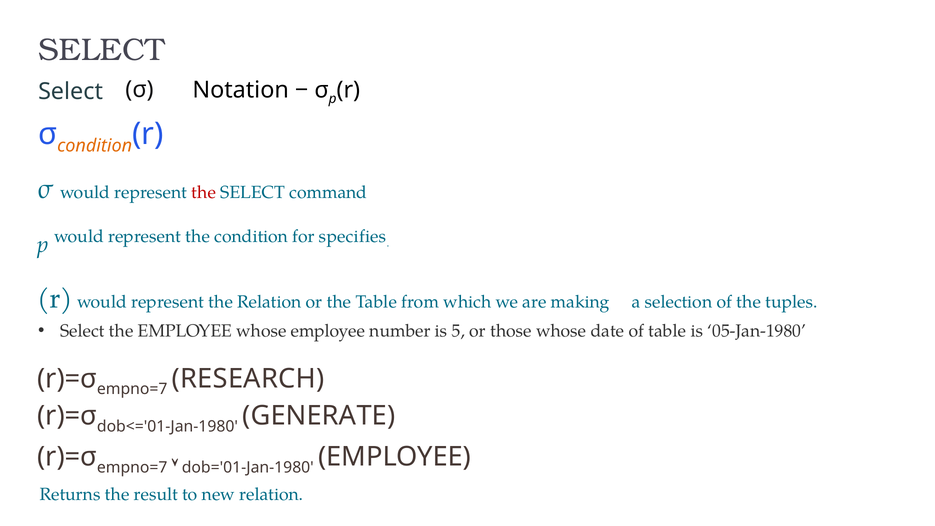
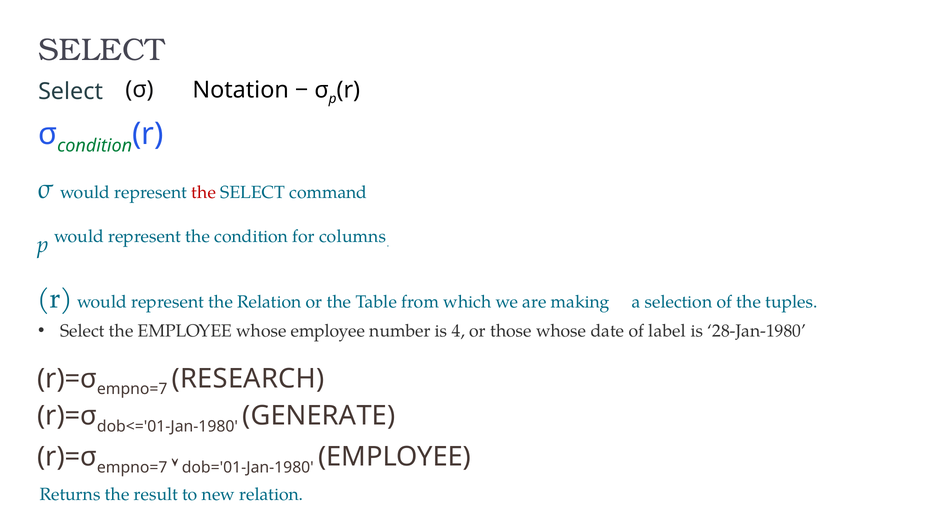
condition colour: orange -> green (95, 146)
specifies: specifies -> columns (353, 237)
5: 5 -> 4 (458, 331)
of table: table -> label (667, 331)
05-Jan-1980: 05-Jan-1980 -> 28-Jan-1980 (757, 331)
